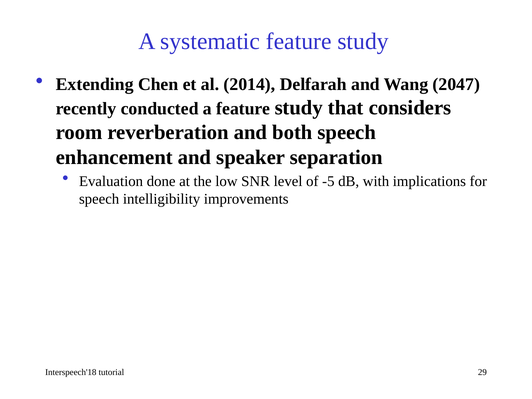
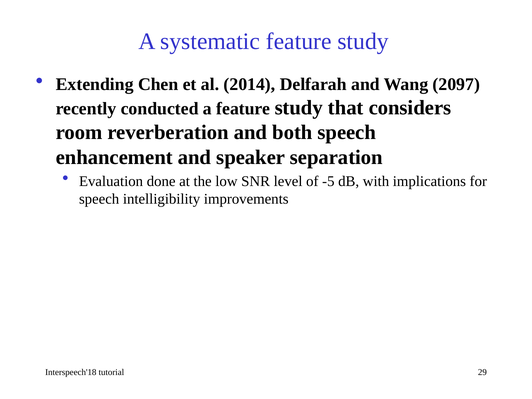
2047: 2047 -> 2097 (456, 84)
